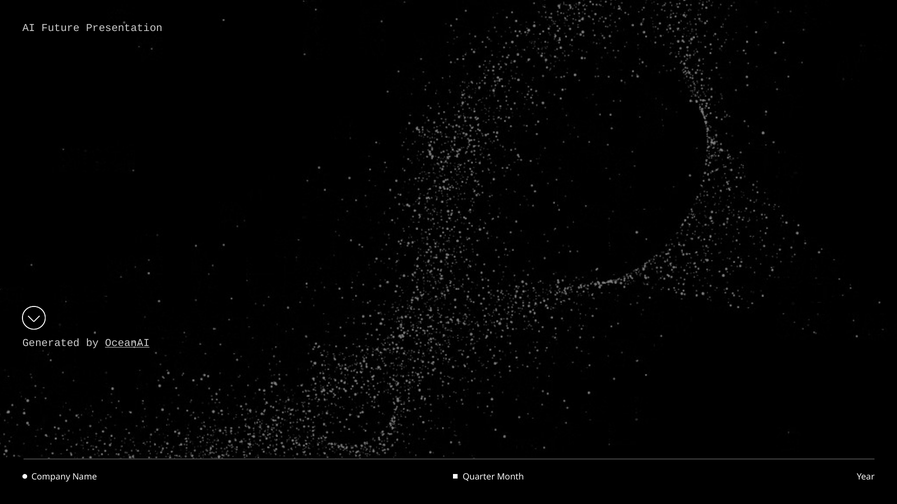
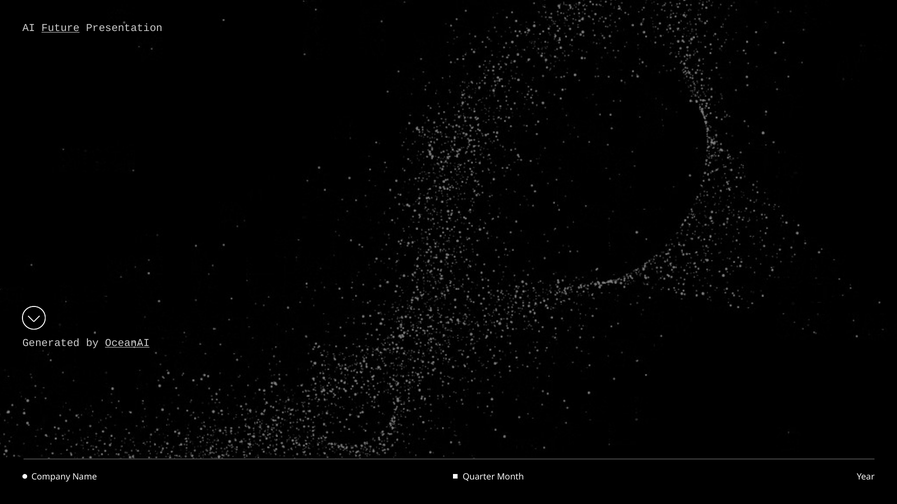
Future underline: none -> present (61, 28)
